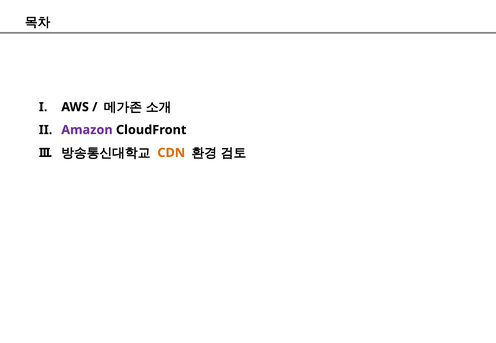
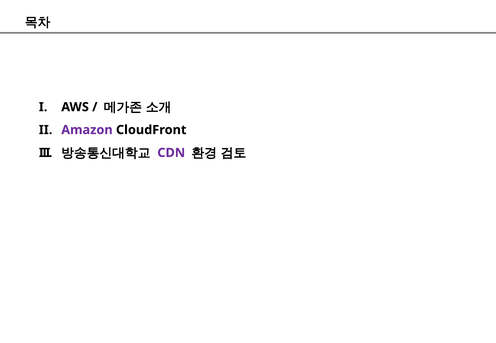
CDN colour: orange -> purple (171, 153)
